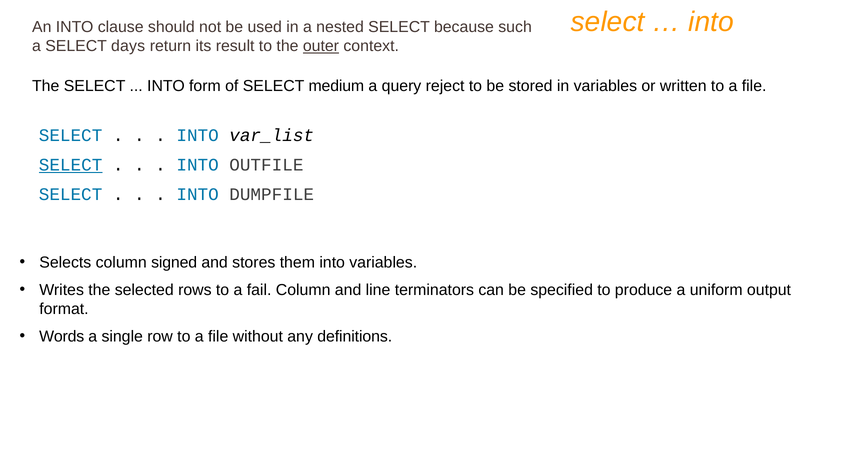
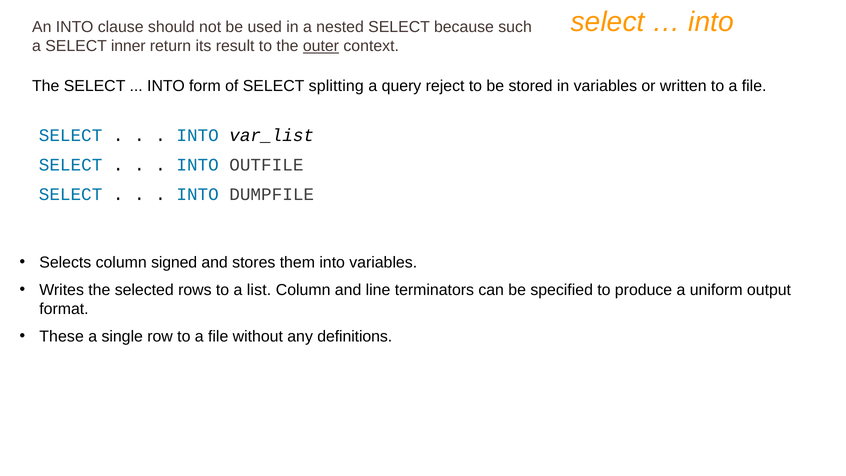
days: days -> inner (128, 46)
medium: medium -> splitting (336, 86)
SELECT underline: present -> none (71, 165)
fail: fail -> list (259, 290)
Words: Words -> These (62, 336)
